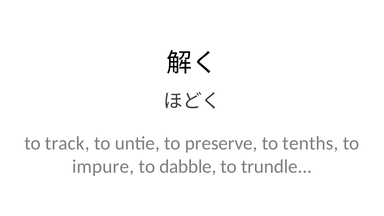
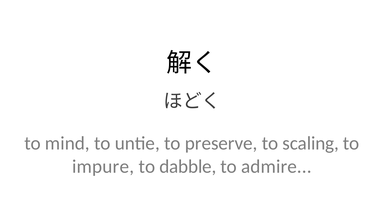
track: track -> mind (67, 143)
tenths: tenths -> scaling (311, 143)
trundle: trundle -> admire (276, 166)
